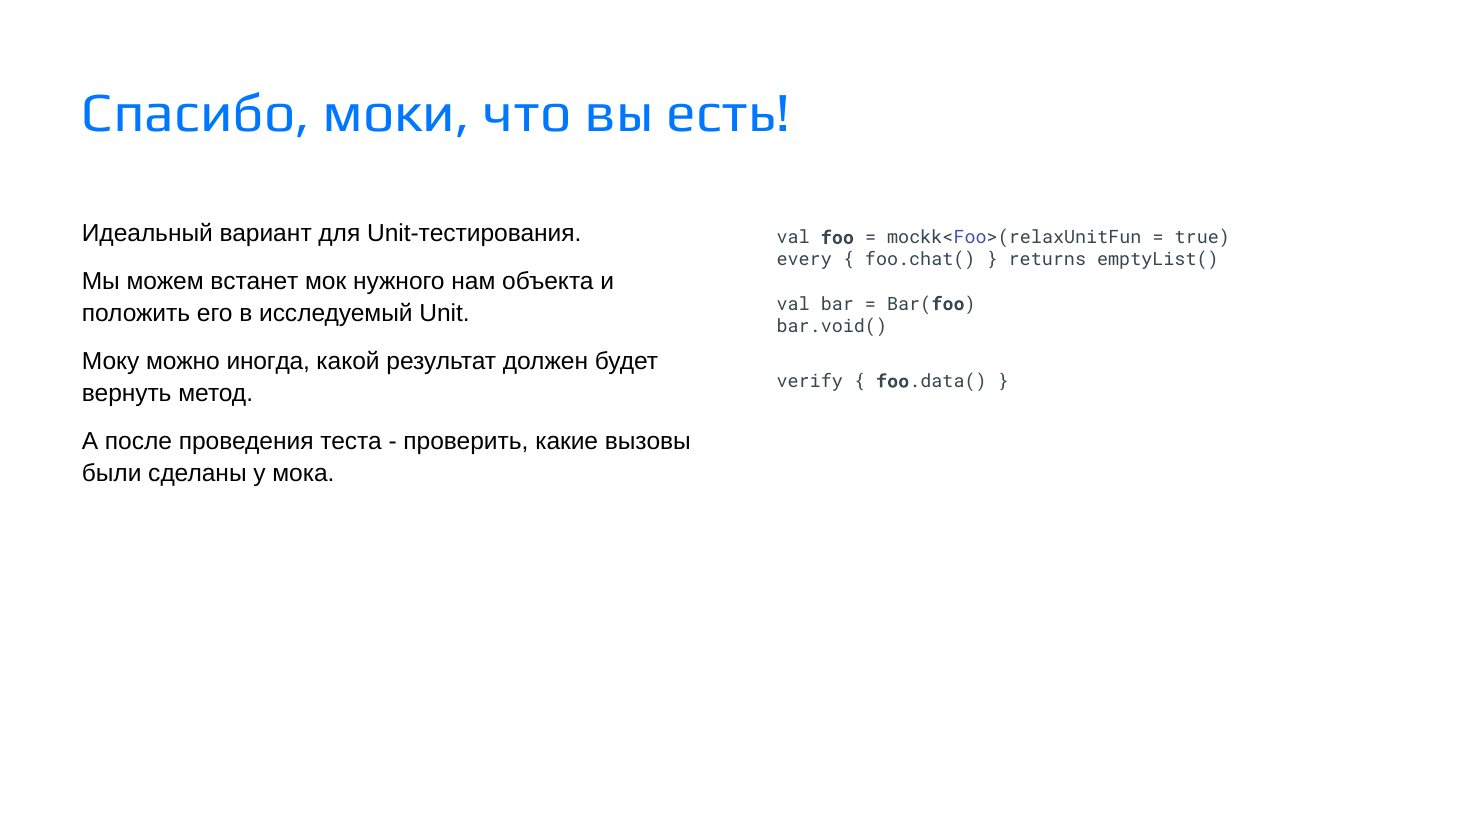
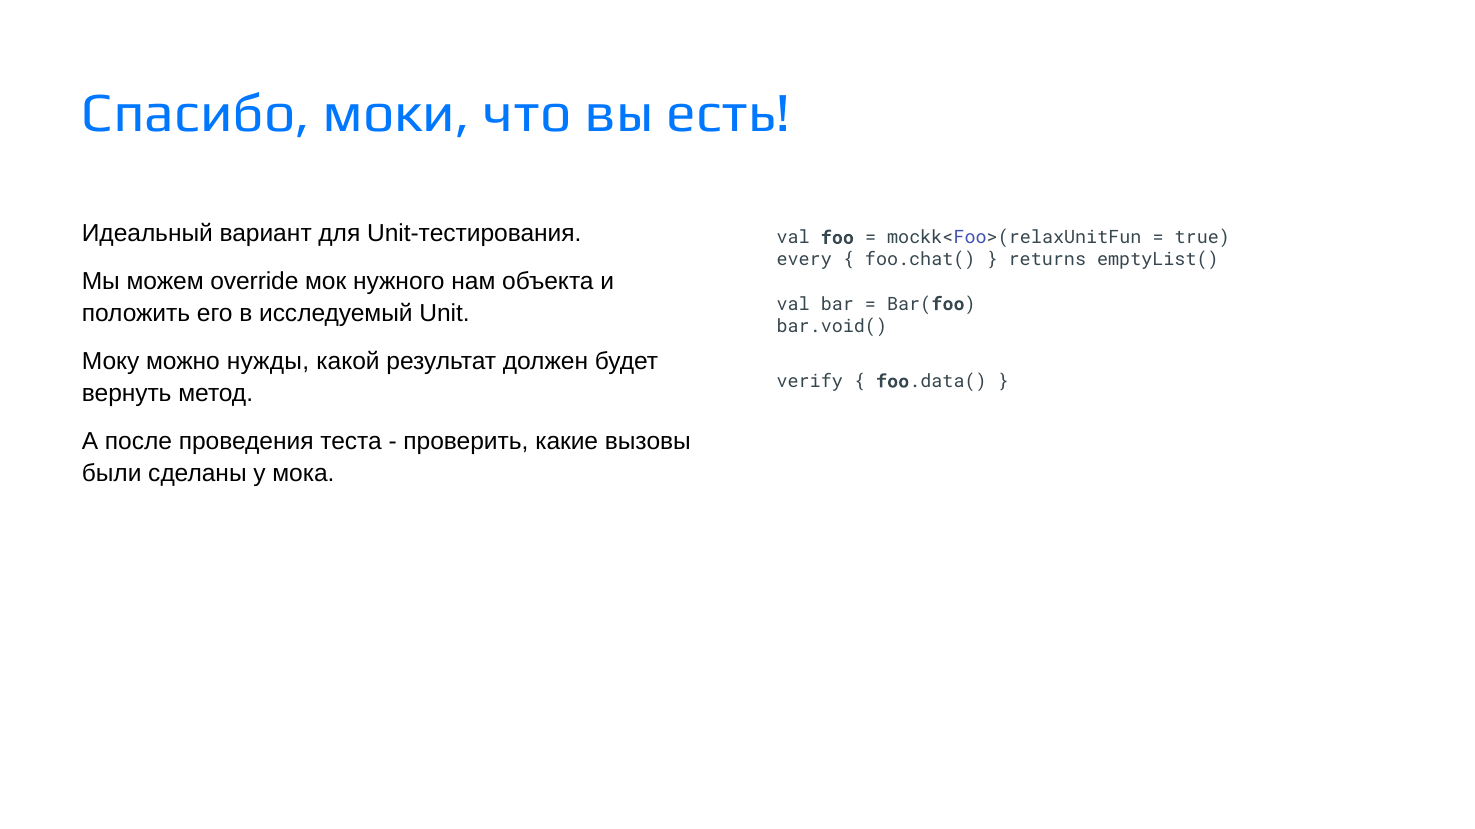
встанет: встанет -> override (254, 282)
иногда: иногда -> нужды (268, 362)
